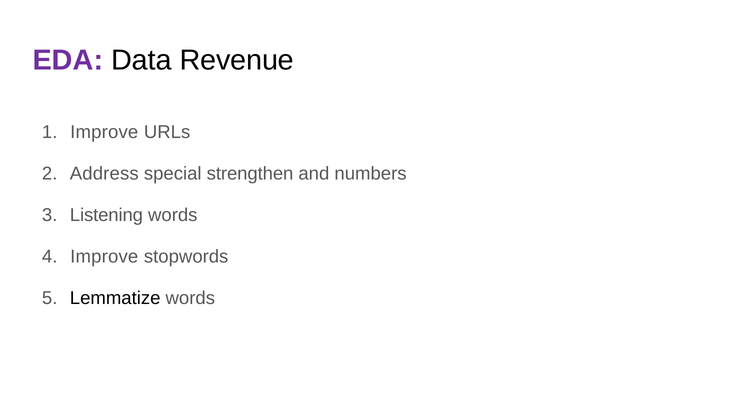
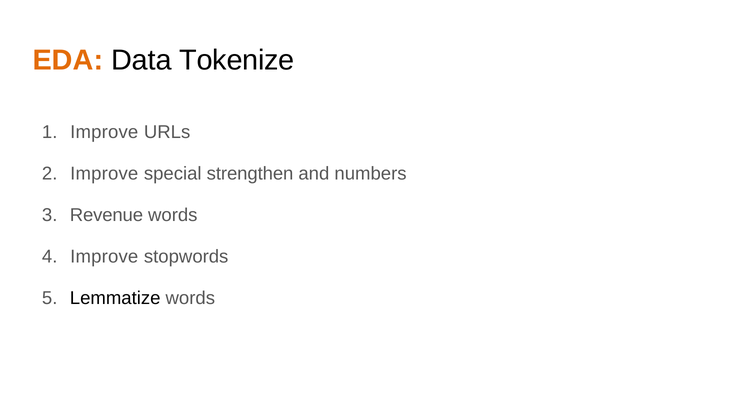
EDA colour: purple -> orange (68, 60)
Revenue: Revenue -> Tokenize (237, 60)
Address: Address -> Improve (104, 174)
Listening: Listening -> Revenue (106, 215)
